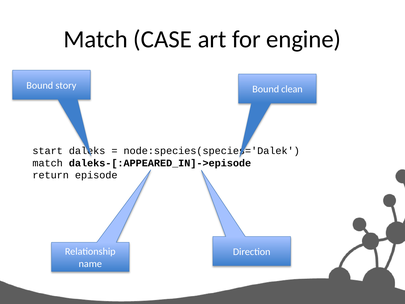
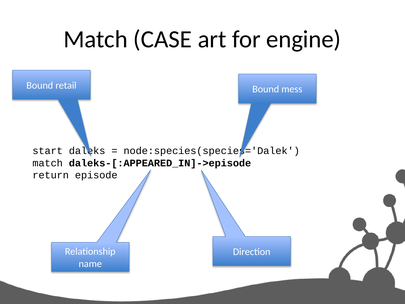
story: story -> retail (66, 85)
clean: clean -> mess (292, 89)
